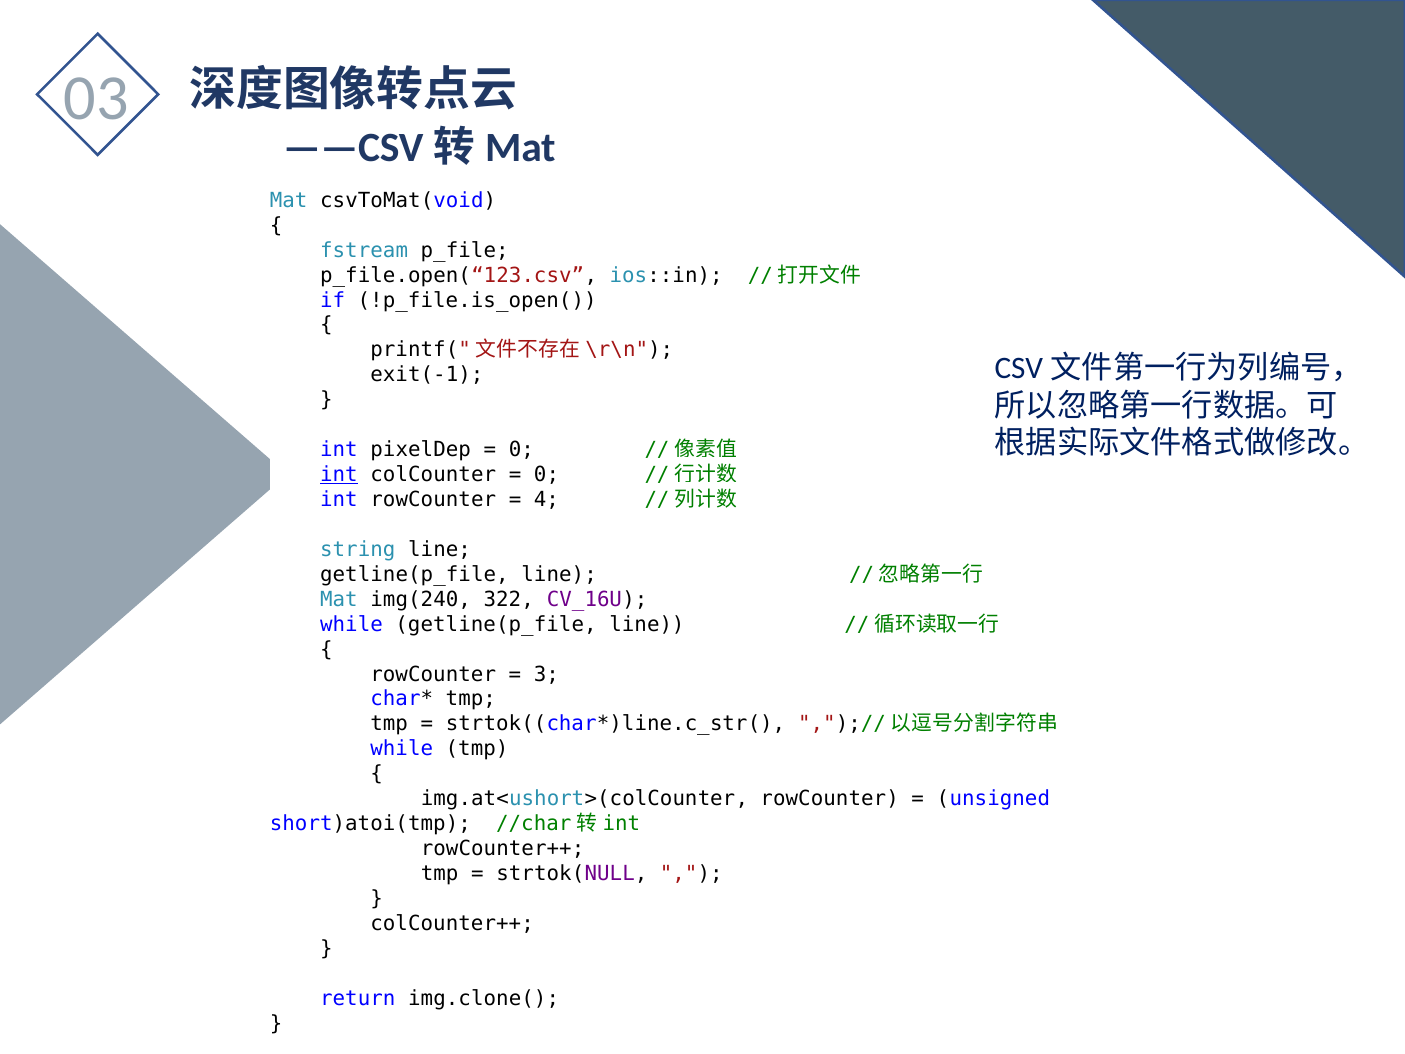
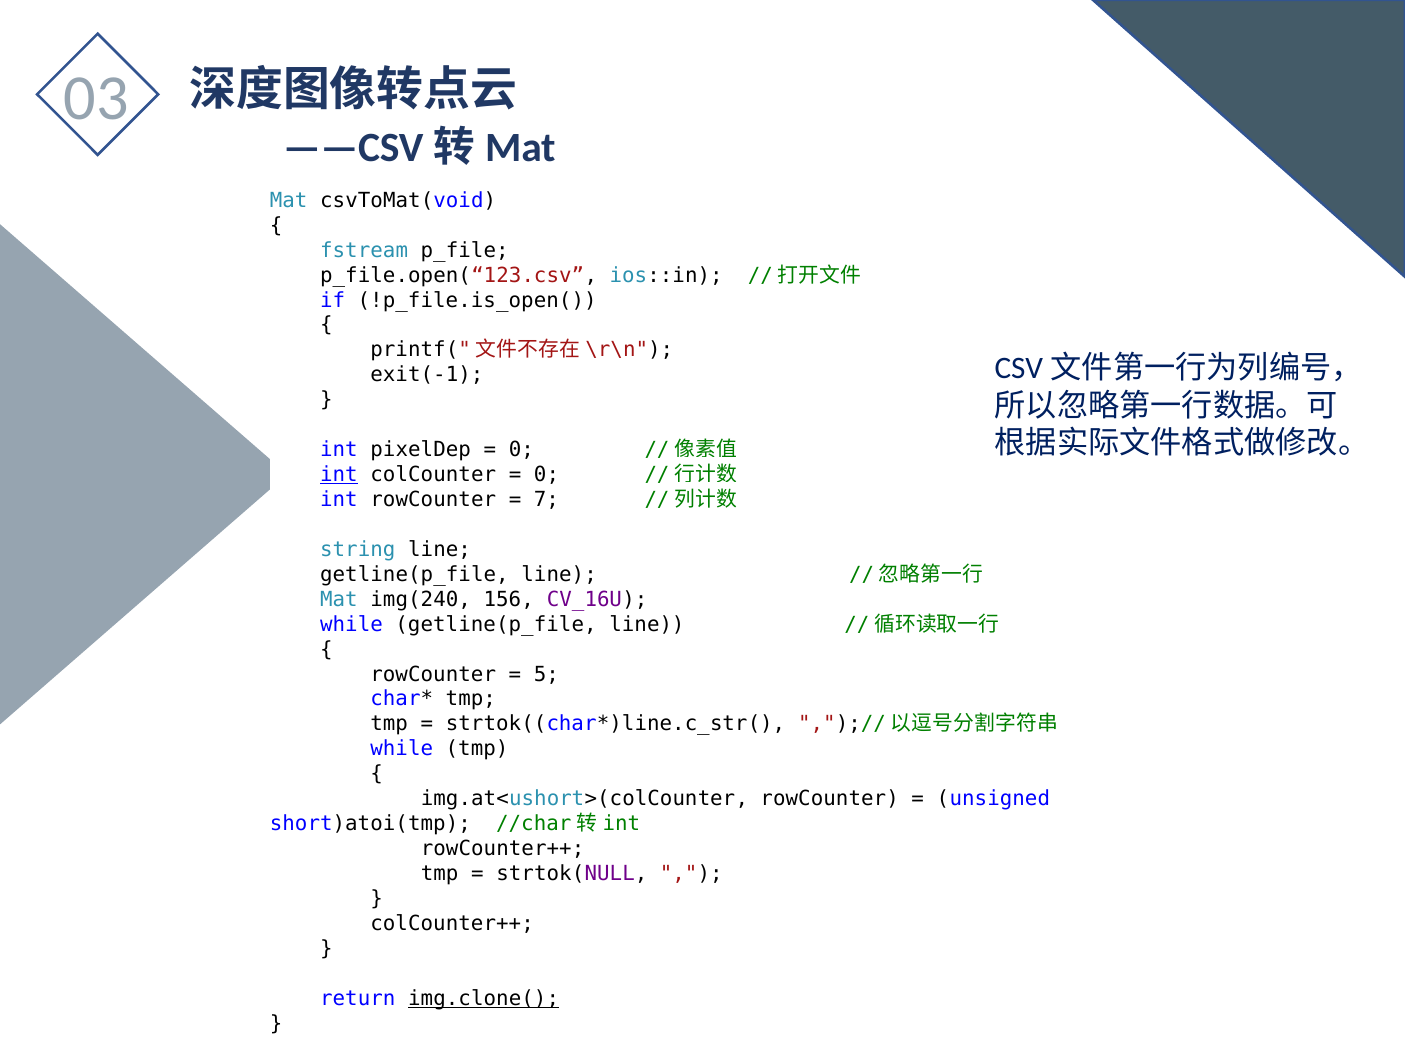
4: 4 -> 7 (546, 500)
322: 322 -> 156 (509, 599)
3: 3 -> 5 (546, 674)
img.clone( underline: none -> present (484, 998)
